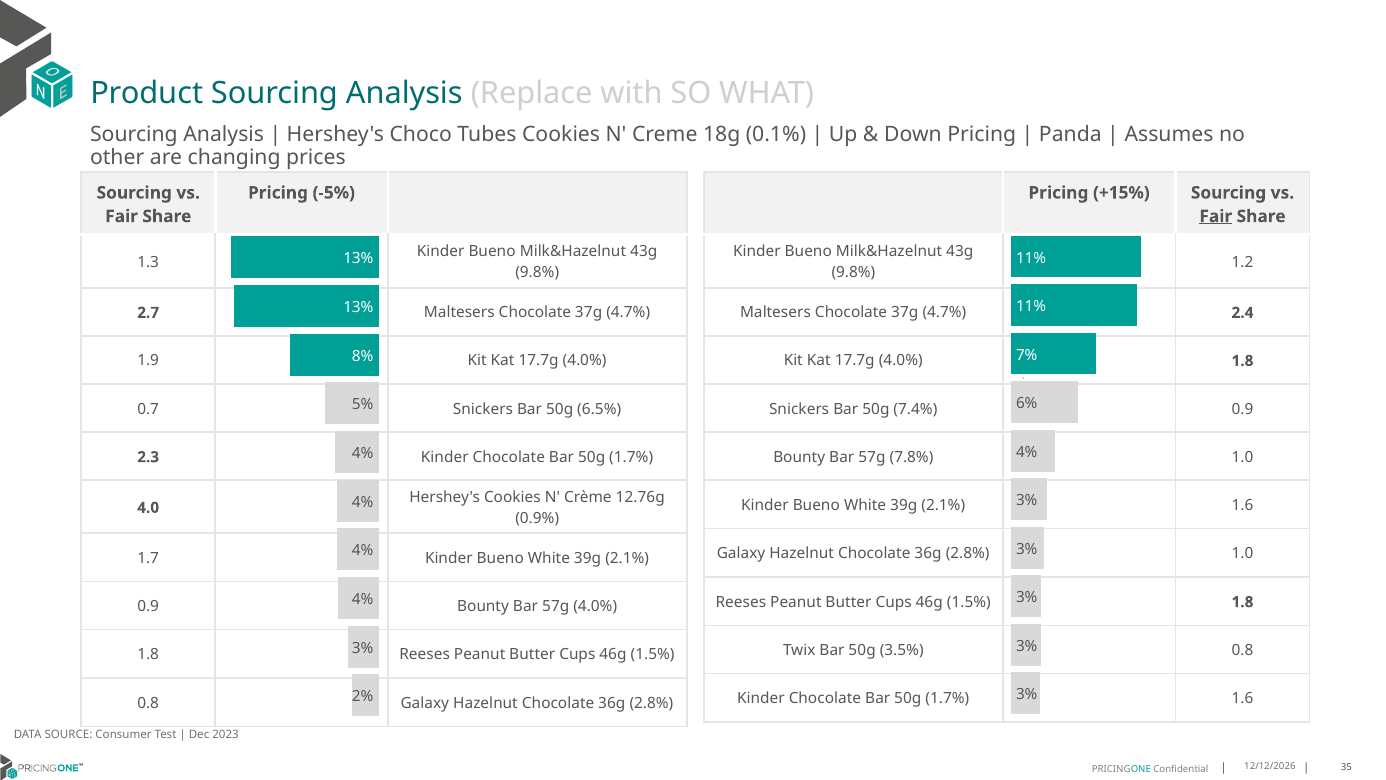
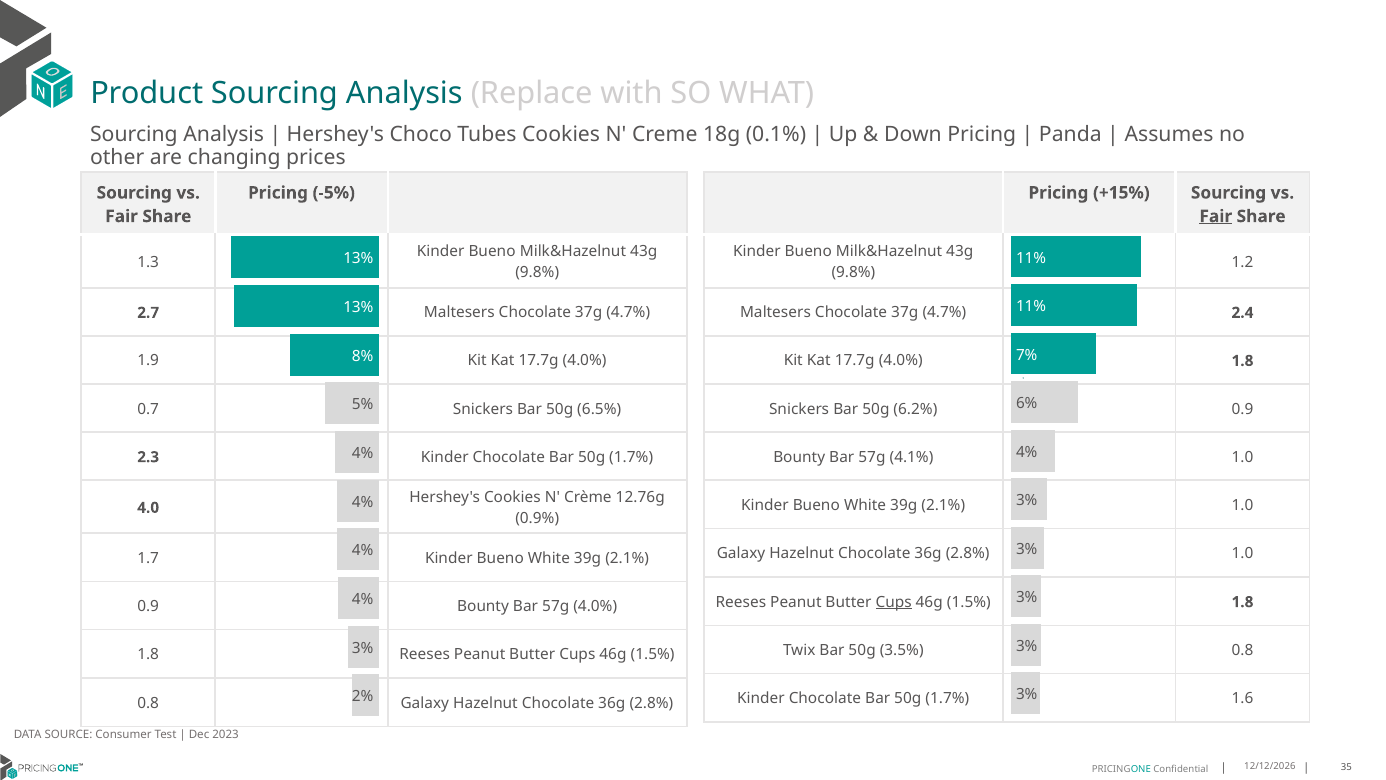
7.4%: 7.4% -> 6.2% (915, 409)
7.8%: 7.8% -> 4.1% (912, 457)
2.1% 1.6: 1.6 -> 1.0 (1242, 505)
Cups underline: none -> present (894, 602)
